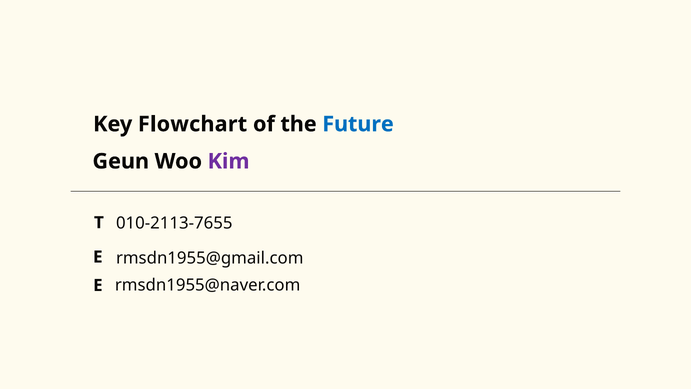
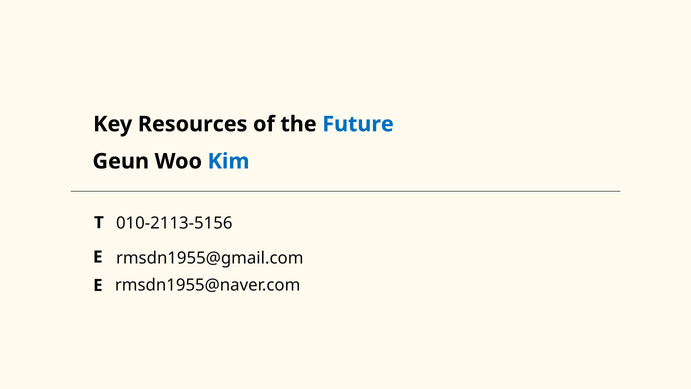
Flowchart: Flowchart -> Resources (193, 124)
Kim colour: purple -> blue (229, 161)
010-2113-7655: 010-2113-7655 -> 010-2113-5156 (174, 223)
